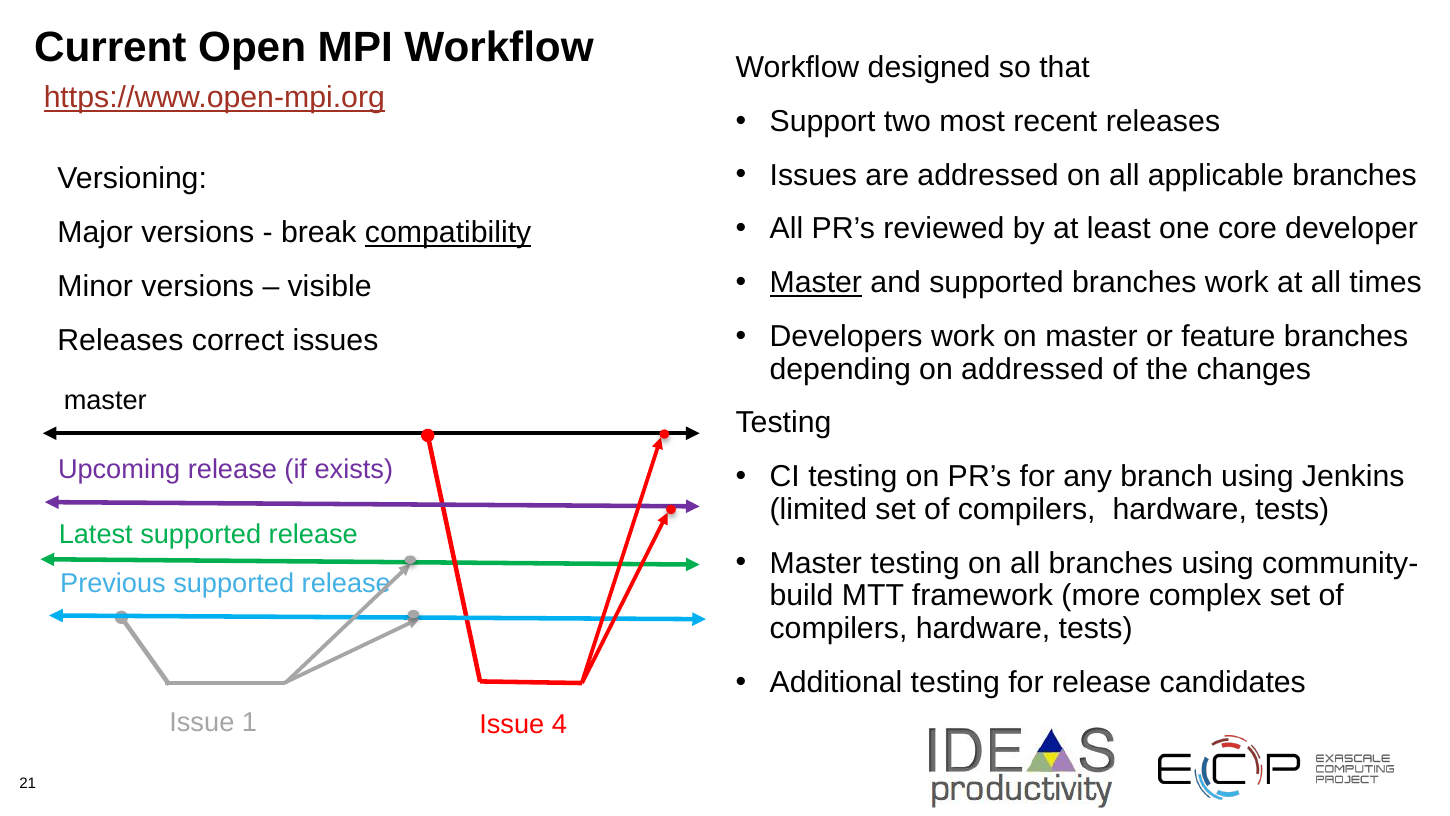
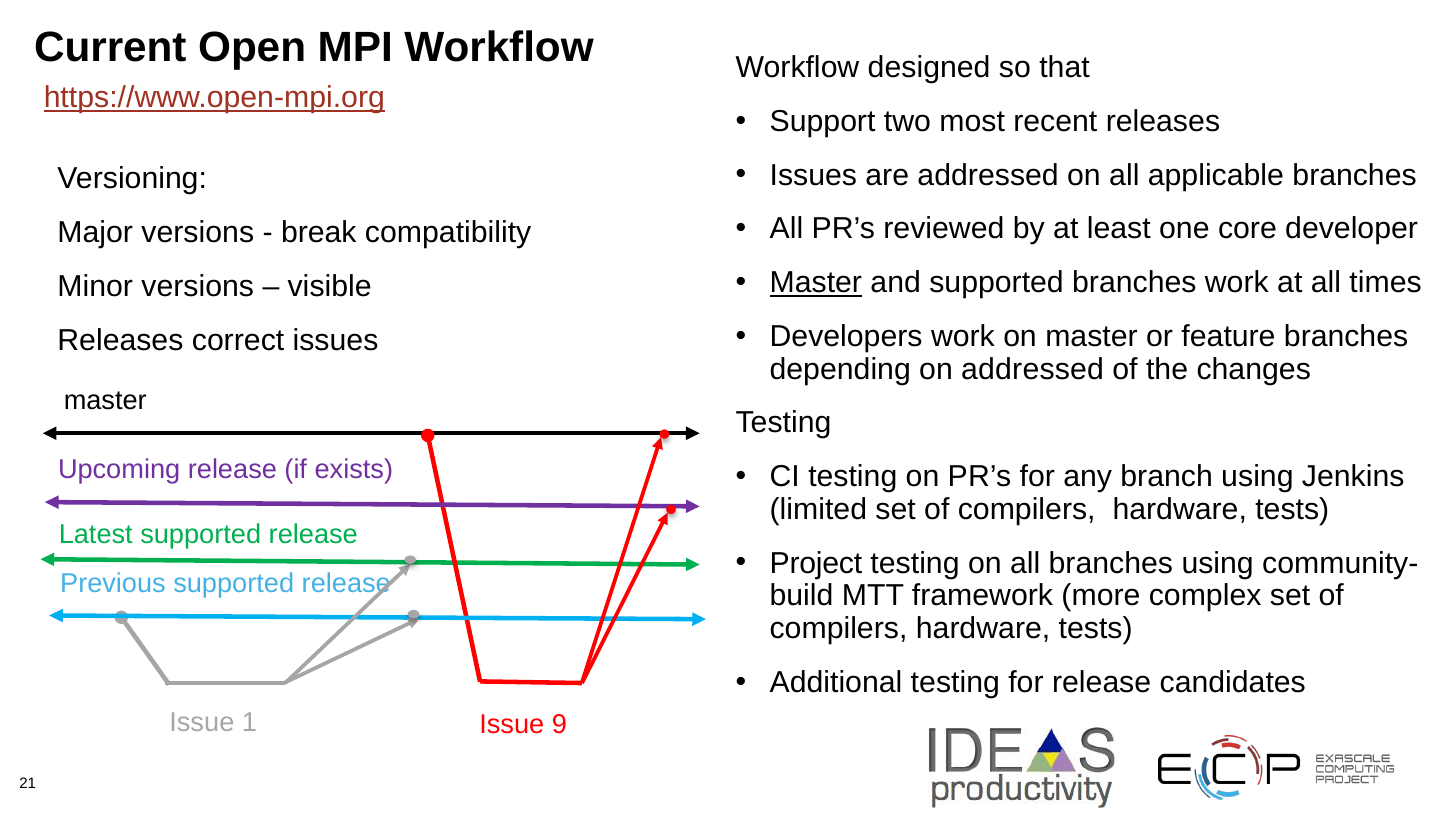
compatibility underline: present -> none (448, 233)
Master: Master -> Project (816, 563)
4: 4 -> 9 (559, 724)
